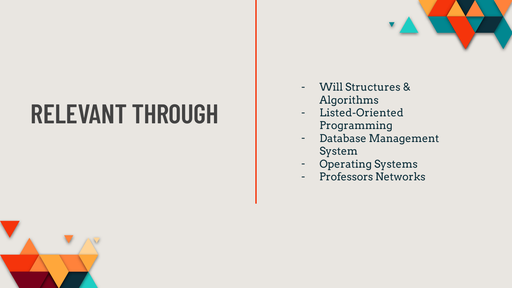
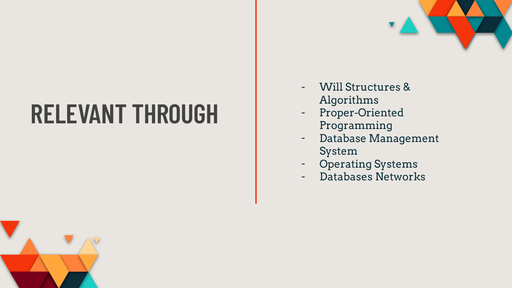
Listed-Oriented: Listed-Oriented -> Proper-Oriented (362, 113)
Professors: Professors -> Databases (346, 177)
